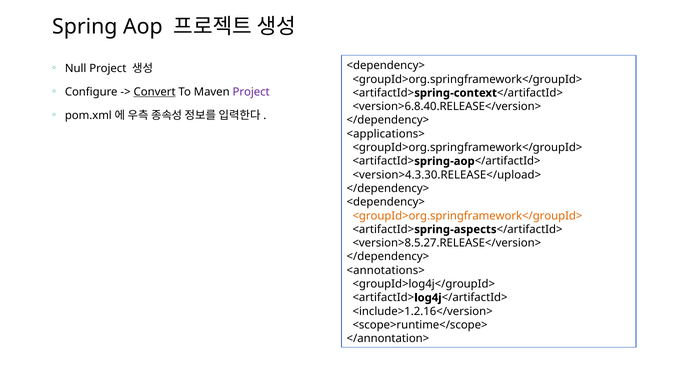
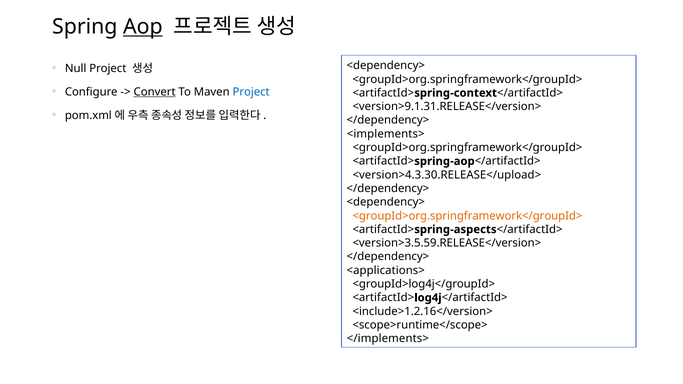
Aop underline: none -> present (143, 27)
Project colour: purple -> blue (251, 92)
<version>6.8.40.RELEASE</version>: <version>6.8.40.RELEASE</version> -> <version>9.1.31.RELEASE</version> (447, 107)
<applications>: <applications> -> <implements> (386, 134)
<version>8.5.27.RELEASE</version>: <version>8.5.27.RELEASE</version> -> <version>3.5.59.RELEASE</version> (447, 243)
<annotations>: <annotations> -> <applications> (386, 270)
</annontation>: </annontation> -> </implements> (388, 339)
